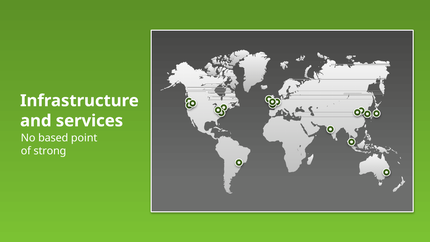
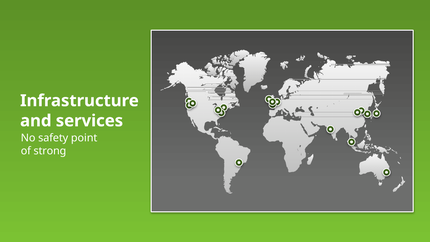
based: based -> safety (53, 138)
